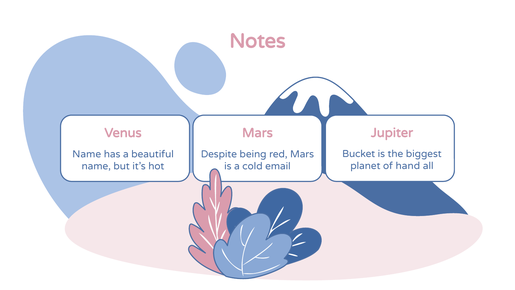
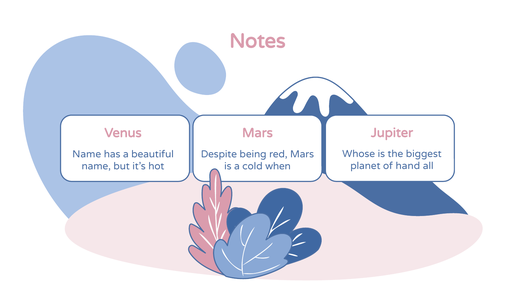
Bucket: Bucket -> Whose (359, 154)
email: email -> when (278, 166)
